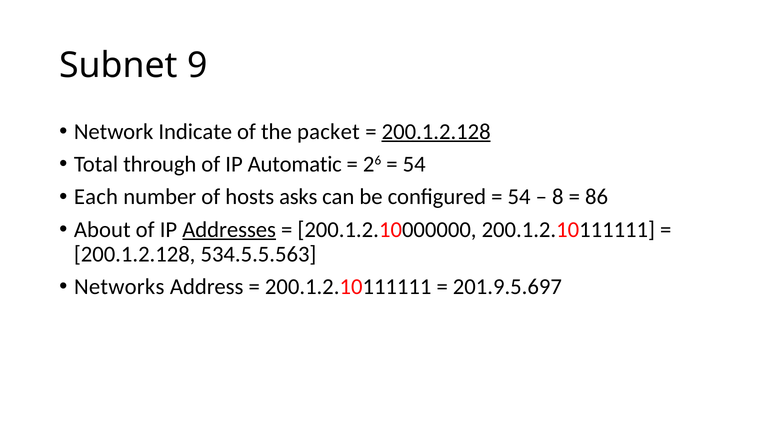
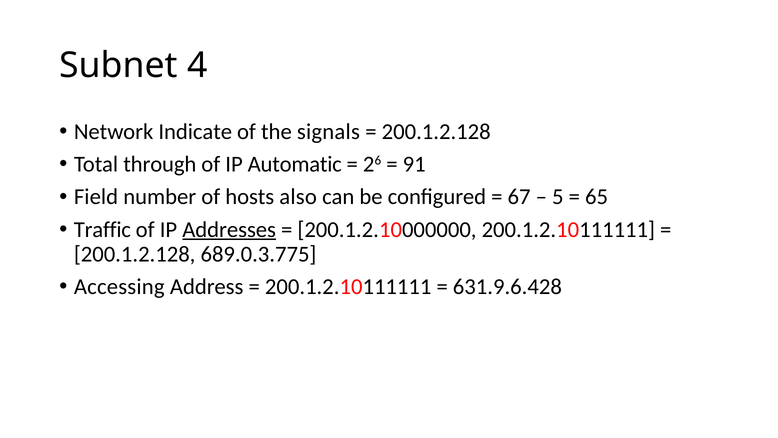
9: 9 -> 4 (197, 65)
packet: packet -> signals (328, 132)
200.1.2.128 underline: present -> none (436, 132)
54: 54 -> 91 (414, 164)
Each: Each -> Field (96, 197)
asks: asks -> also (298, 197)
54: 54 -> 67 (519, 197)
8: 8 -> 5 (558, 197)
86: 86 -> 65 (597, 197)
About: About -> Traffic (102, 229)
534.5.5.563: 534.5.5.563 -> 689.0.3.775 (258, 254)
Networks: Networks -> Accessing (119, 287)
201.9.5.697: 201.9.5.697 -> 631.9.6.428 (507, 287)
